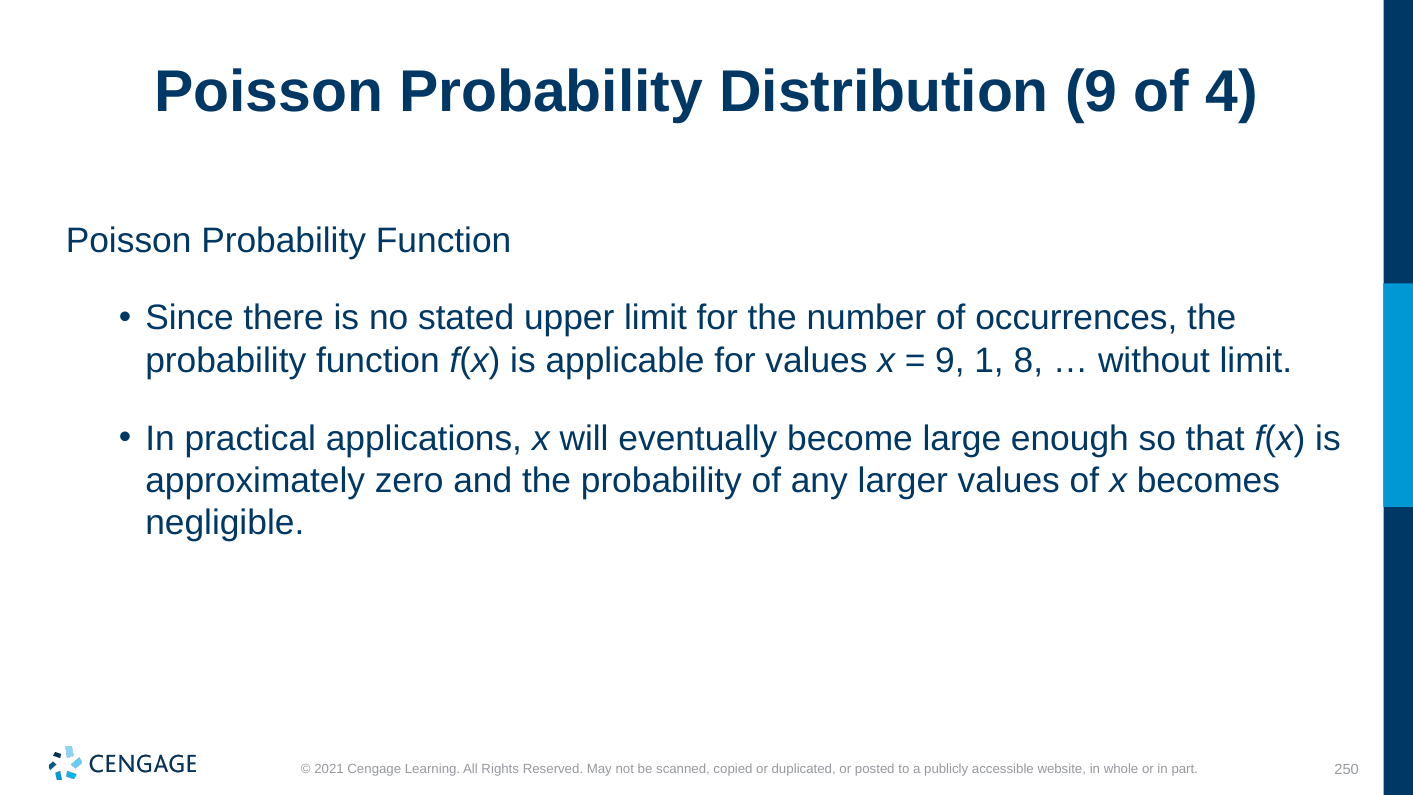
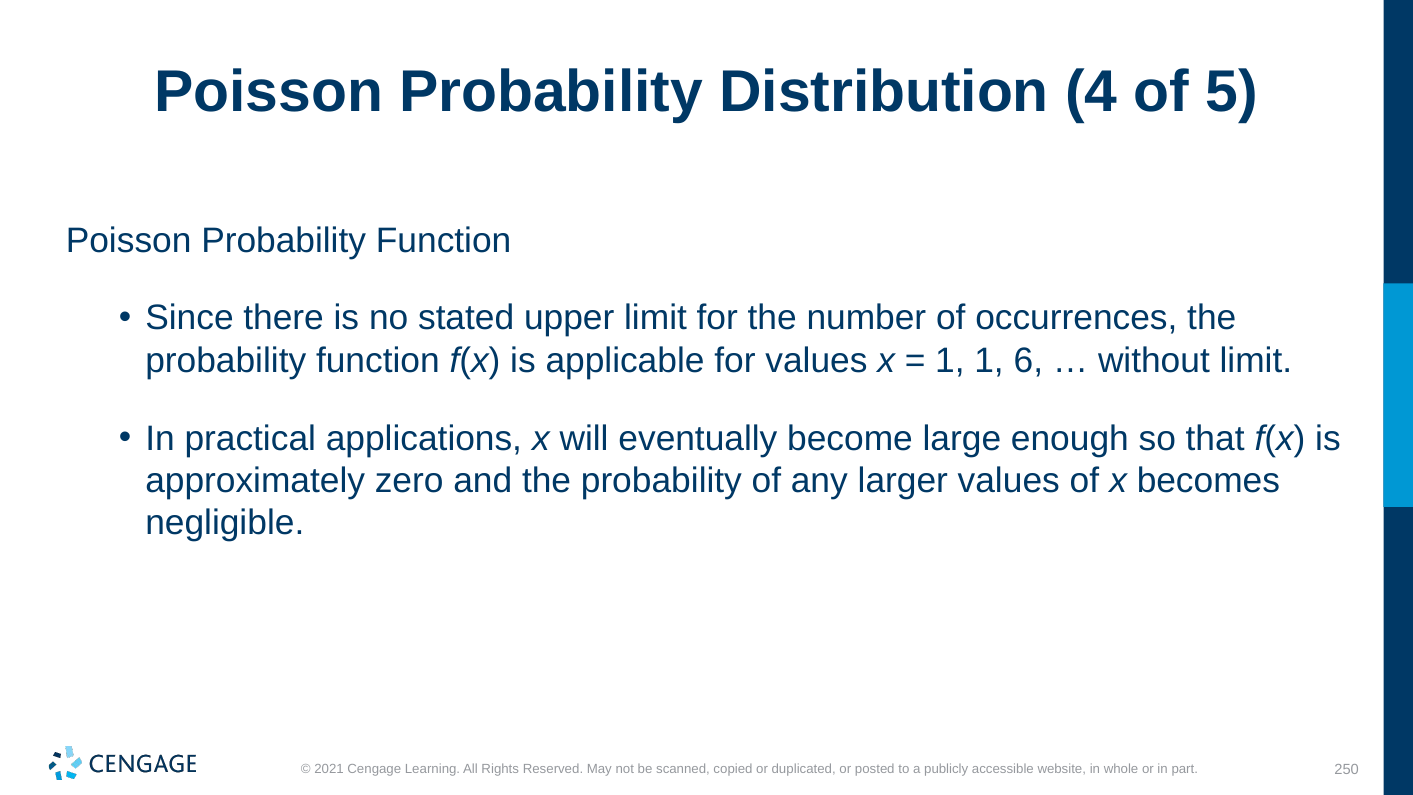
Distribution 9: 9 -> 4 (1091, 92)
4: 4 -> 5 (1232, 92)
9: 9 -> 1 (950, 361)
8: 8 -> 6 (1028, 361)
